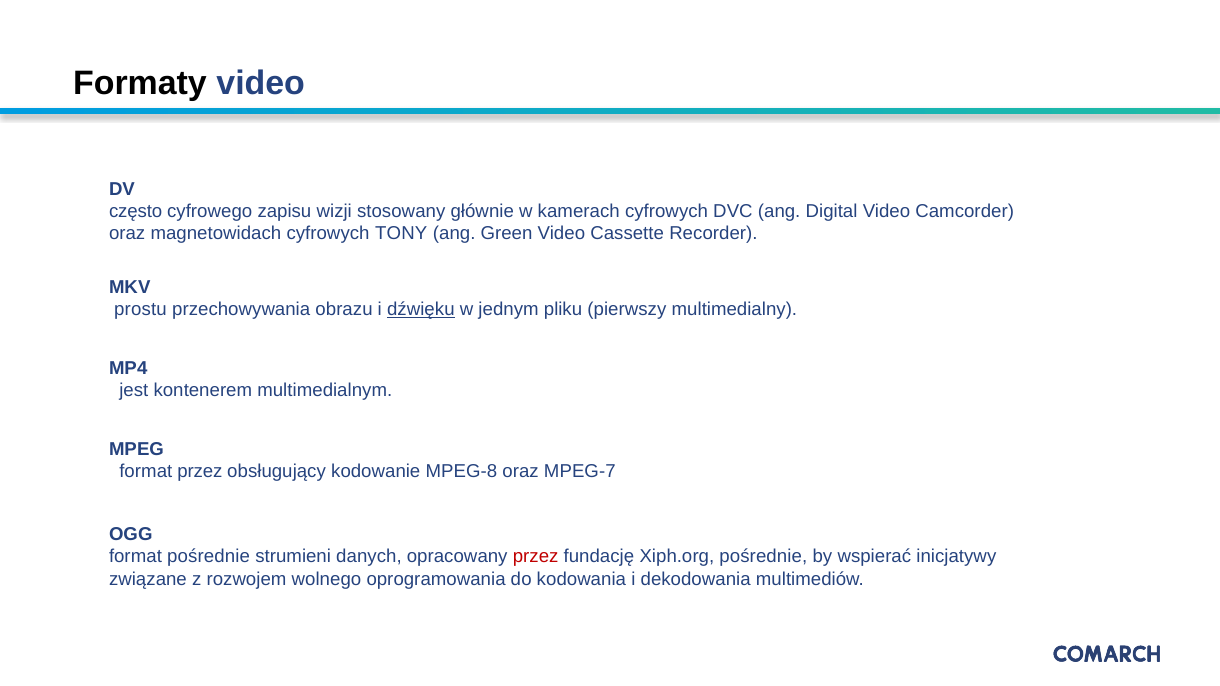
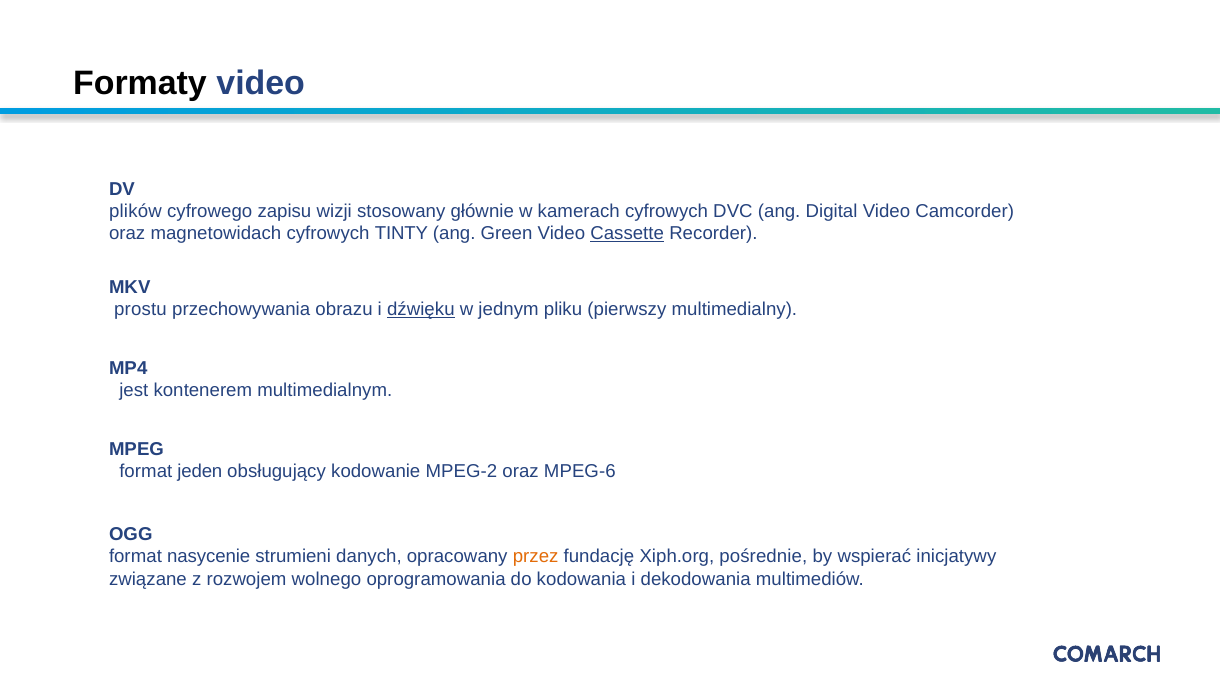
często: często -> plików (135, 211)
TONY: TONY -> TINTY (401, 234)
Cassette underline: none -> present (627, 234)
format przez: przez -> jeden (200, 472)
MPEG-8: MPEG-8 -> MPEG-2 (461, 472)
MPEG-7: MPEG-7 -> MPEG-6 (580, 472)
format pośrednie: pośrednie -> nasycenie (209, 557)
przez colour: red -> orange (536, 557)
